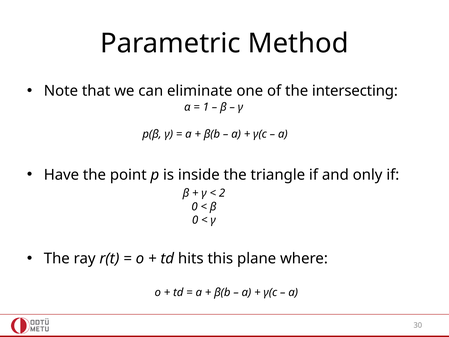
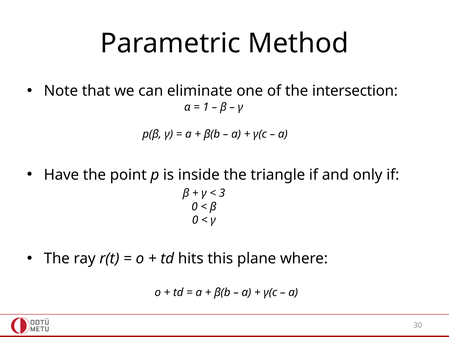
intersecting: intersecting -> intersection (355, 91)
2: 2 -> 3 (222, 193)
